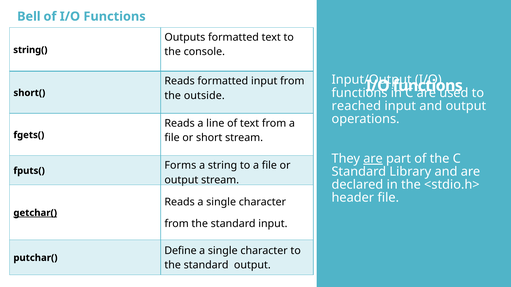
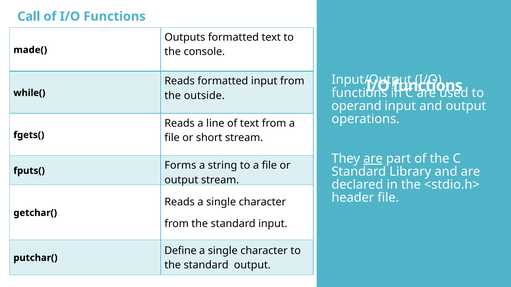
Bell: Bell -> Call (29, 16)
string(: string( -> made( (30, 50)
short(: short( -> while( (29, 93)
reached: reached -> operand (356, 106)
getchar( underline: present -> none (35, 213)
